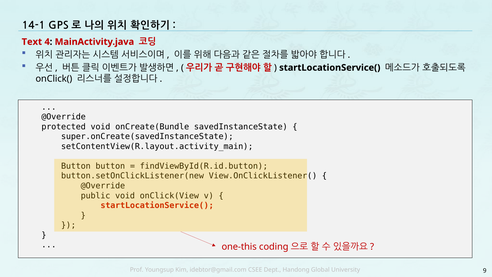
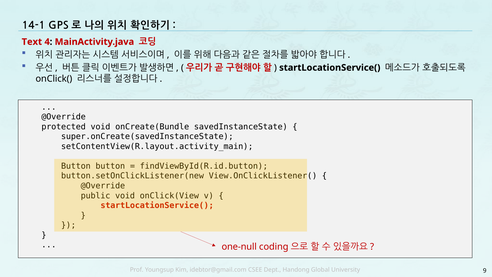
one-this: one-this -> one-null (239, 246)
